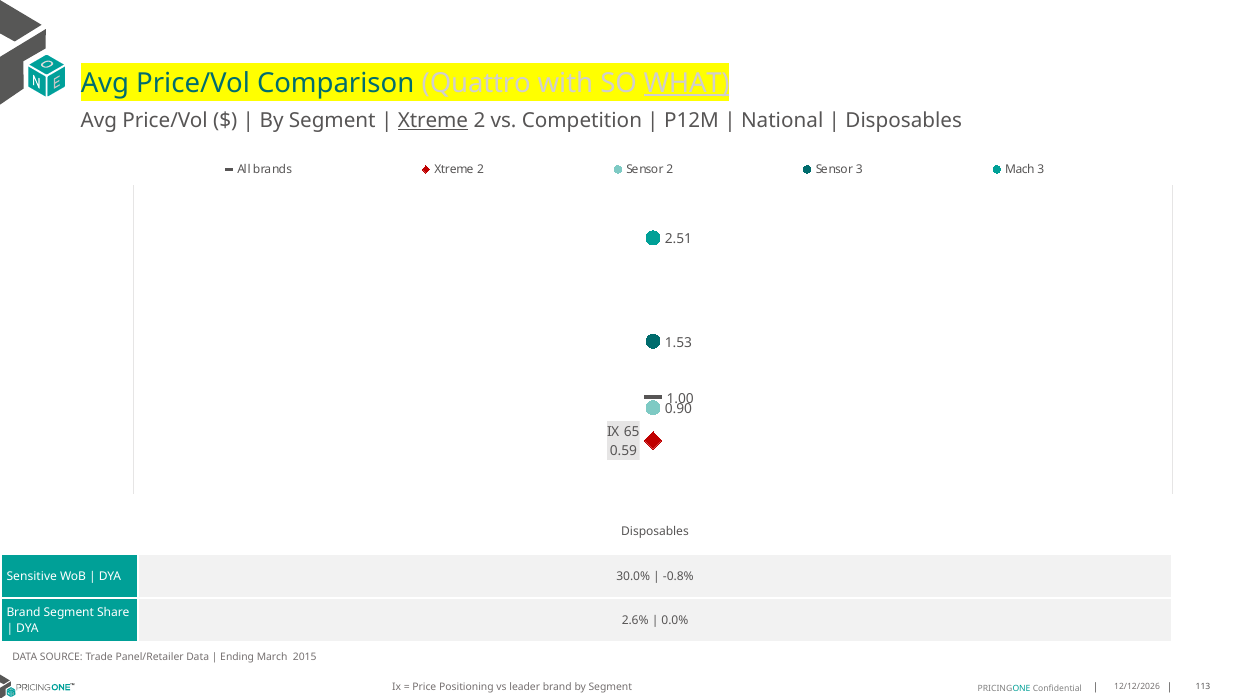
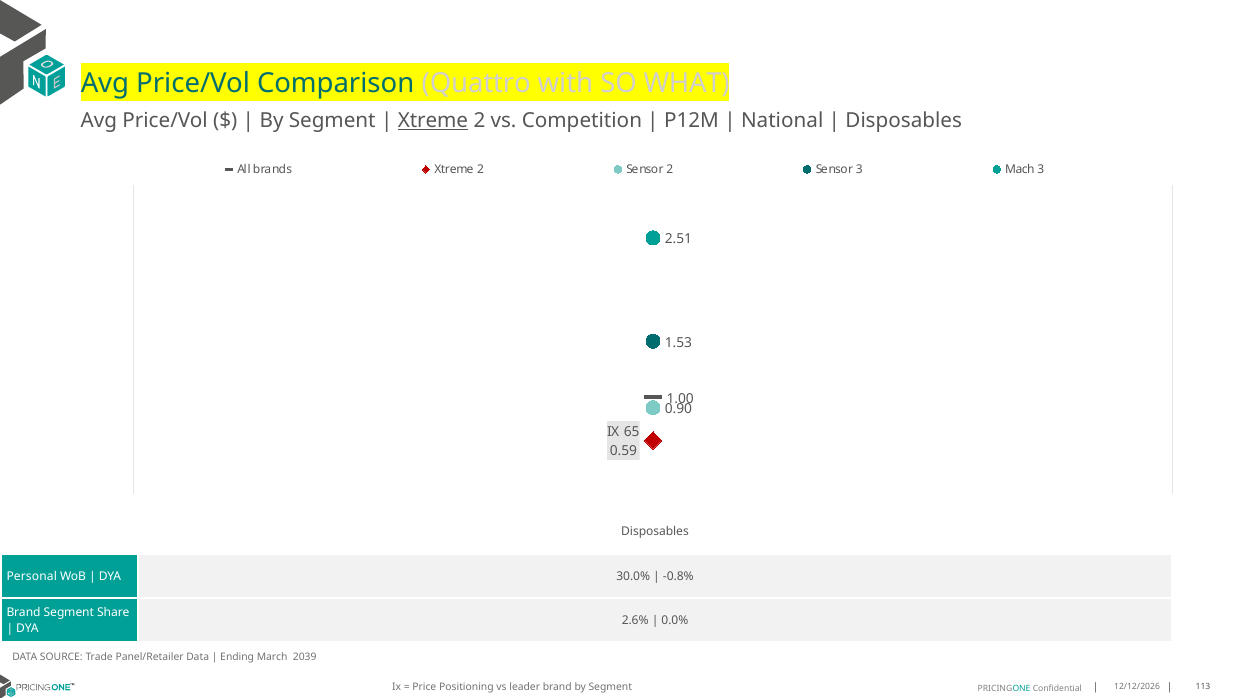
WHAT underline: present -> none (687, 83)
Sensitive: Sensitive -> Personal (32, 577)
2015: 2015 -> 2039 (305, 657)
